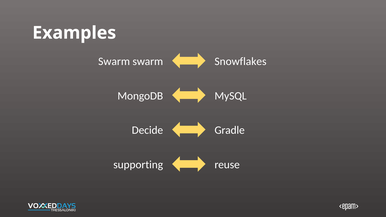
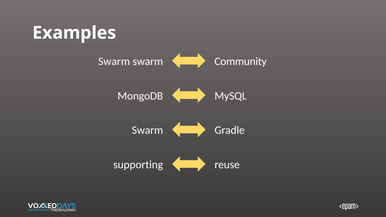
Snowflakes: Snowflakes -> Community (241, 61)
Decide: Decide -> Swarm (147, 130)
